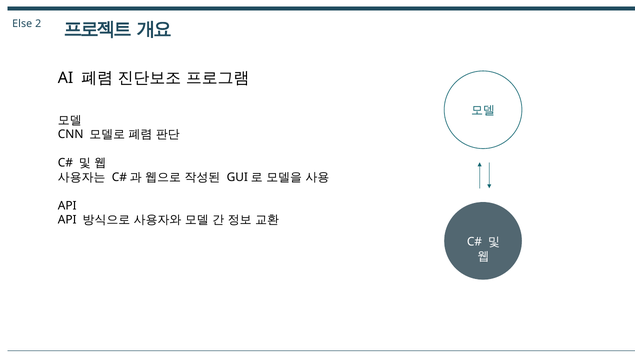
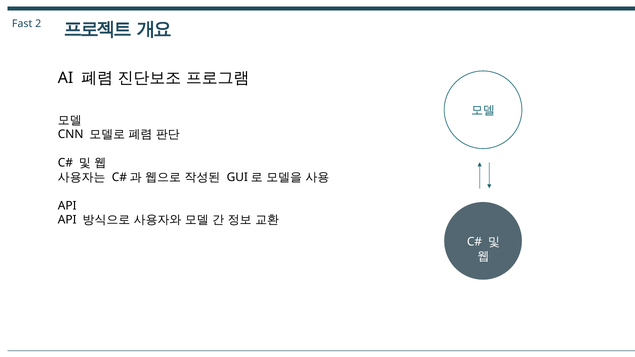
Else: Else -> Fast (22, 24)
